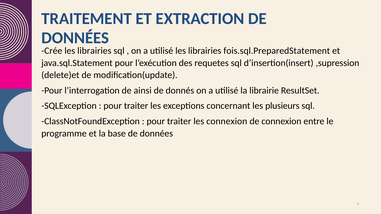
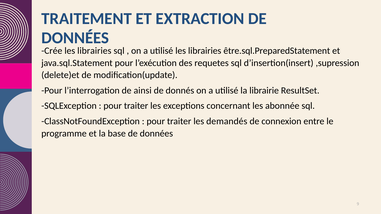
fois.sql.PreparedStatement: fois.sql.PreparedStatement -> être.sql.PreparedStatement (277, 51)
plusieurs: plusieurs -> abonnée (282, 106)
les connexion: connexion -> demandés (227, 121)
